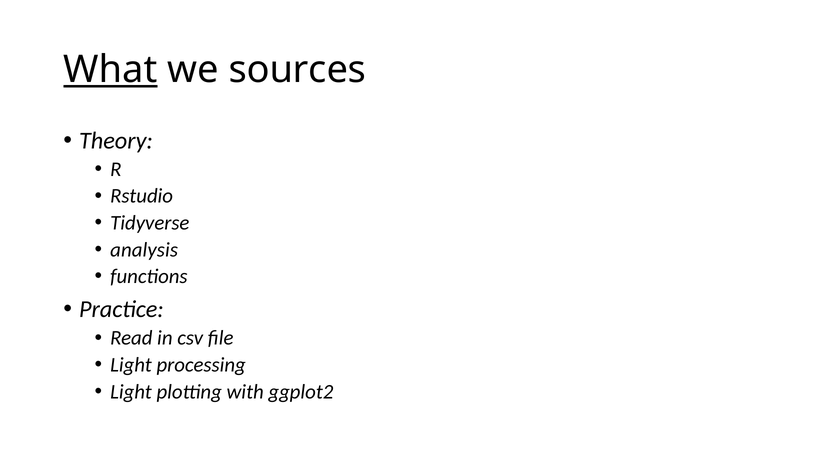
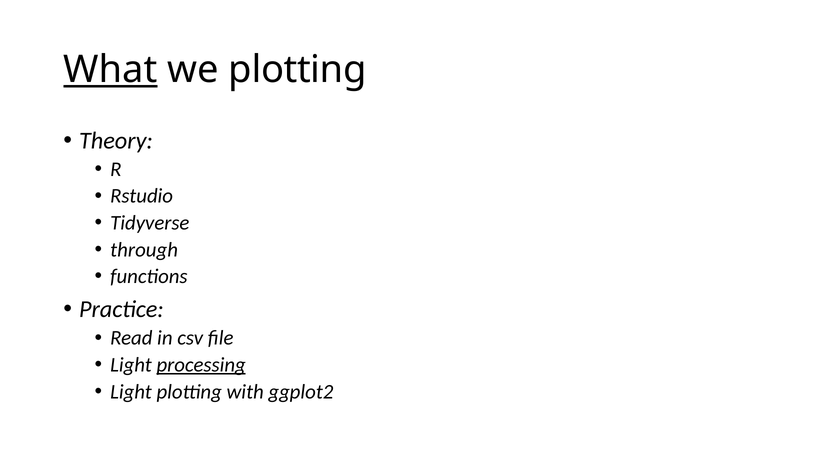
we sources: sources -> plotting (298, 70)
analysis: analysis -> through (144, 250)
processing underline: none -> present (201, 365)
